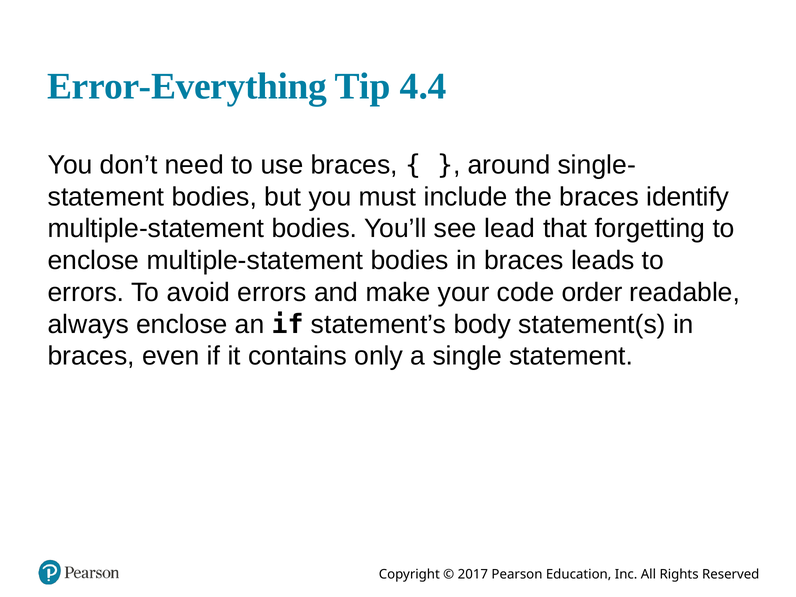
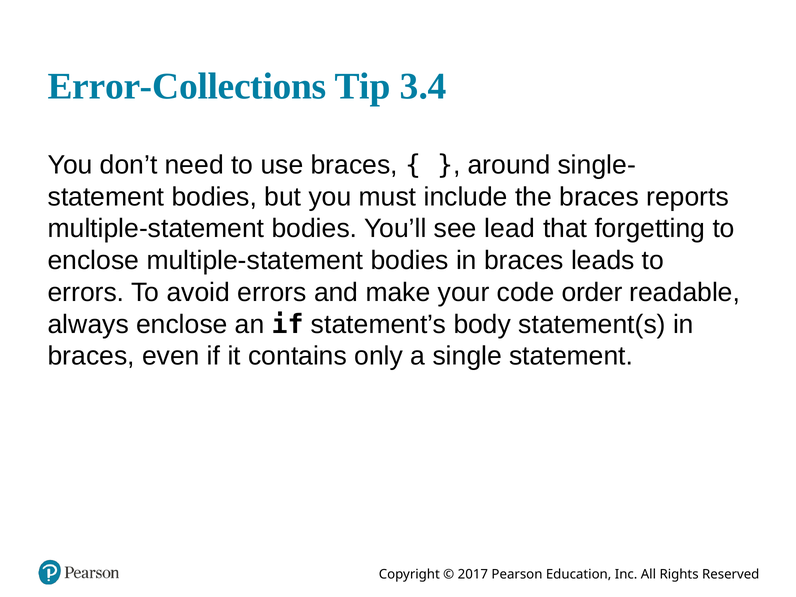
Error-Everything: Error-Everything -> Error-Collections (187, 86)
4.4: 4.4 -> 3.4 (423, 86)
identify: identify -> reports (688, 197)
